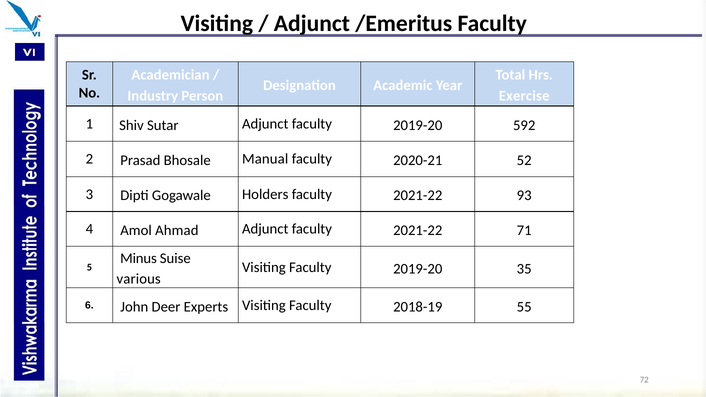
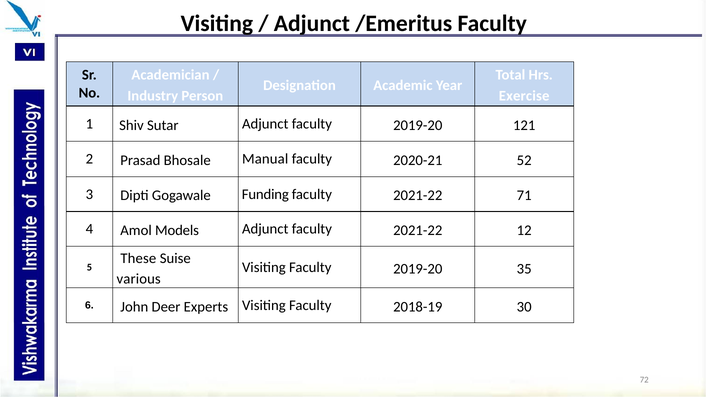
592: 592 -> 121 (524, 125)
Holders: Holders -> Funding (265, 194)
93: 93 -> 71 (524, 196)
Ahmad: Ahmad -> Models (177, 231)
71: 71 -> 12 (524, 231)
Minus: Minus -> These (138, 258)
55: 55 -> 30 (524, 307)
